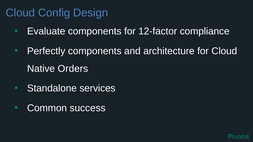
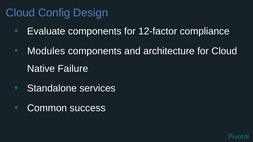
Perfectly: Perfectly -> Modules (46, 51)
Orders: Orders -> Failure (73, 69)
